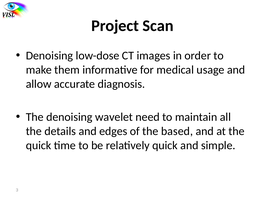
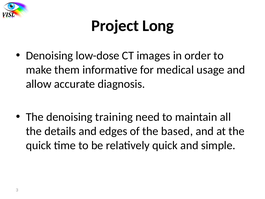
Scan: Scan -> Long (158, 26)
wavelet: wavelet -> training (114, 117)
